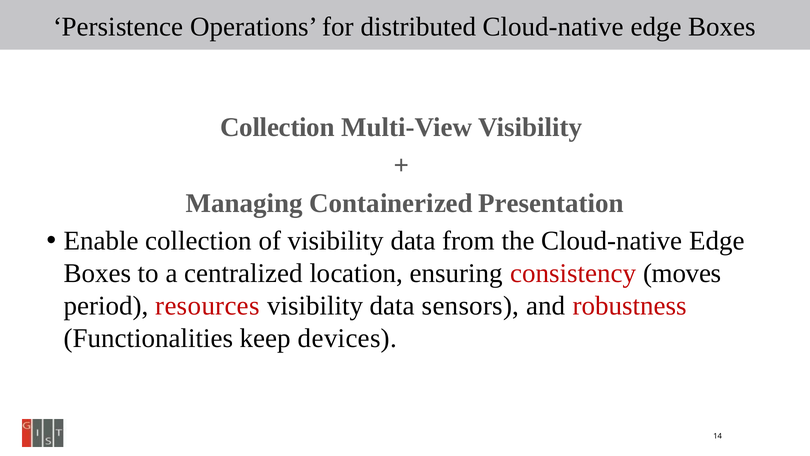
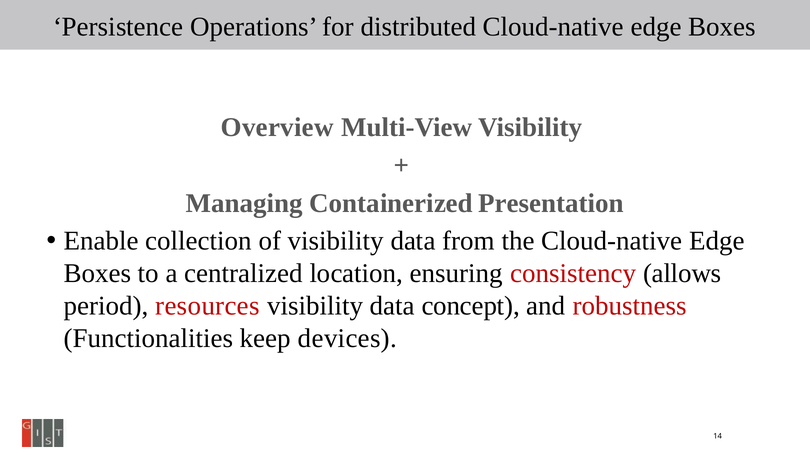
Collection: Collection -> Overview (277, 127)
moves: moves -> allows (682, 273)
sensors: sensors -> concept (471, 306)
